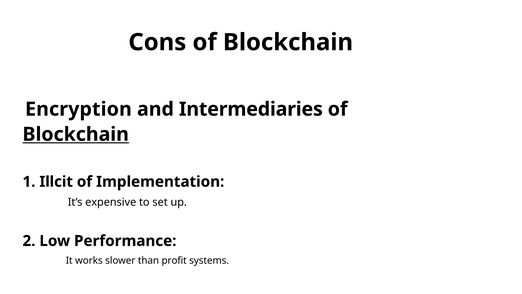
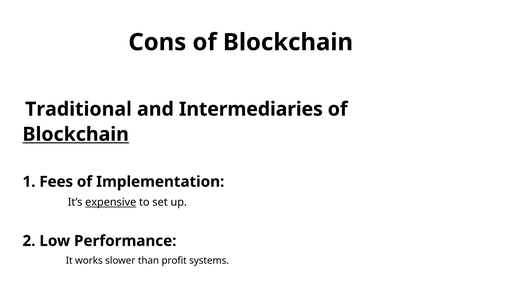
Encryption: Encryption -> Traditional (78, 109)
Illcit: Illcit -> Fees (56, 181)
expensive underline: none -> present (111, 202)
